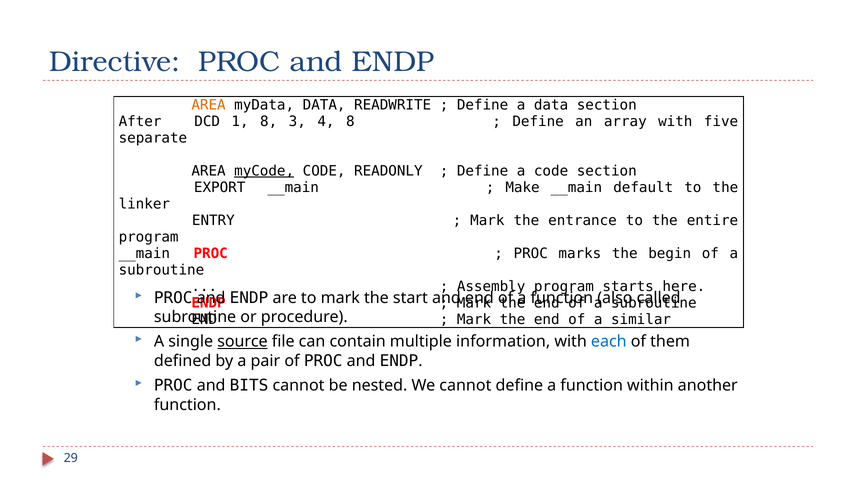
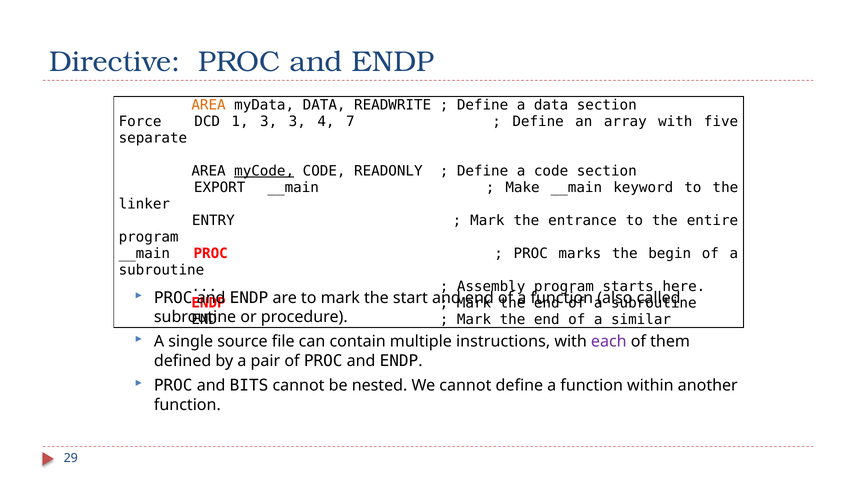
After: After -> Force (140, 121)
1 8: 8 -> 3 (269, 121)
4 8: 8 -> 7 (350, 121)
default: default -> keyword (643, 187)
source underline: present -> none (242, 341)
information: information -> instructions (503, 341)
each colour: blue -> purple (609, 341)
